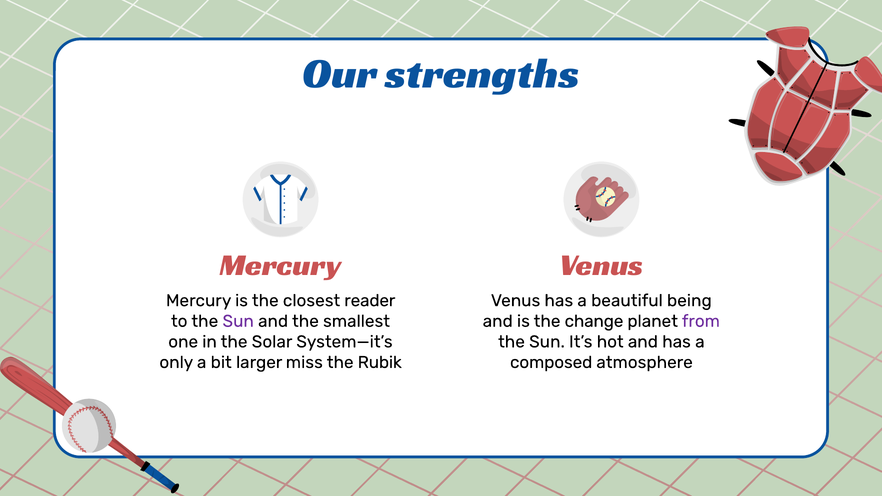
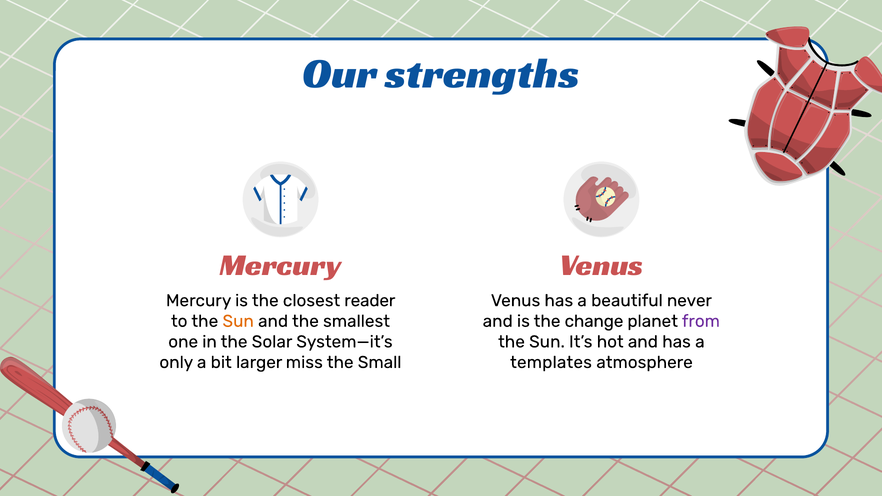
being: being -> never (689, 301)
Sun colour: purple -> orange (238, 321)
Rubik: Rubik -> Small (380, 362)
composed: composed -> templates (551, 362)
